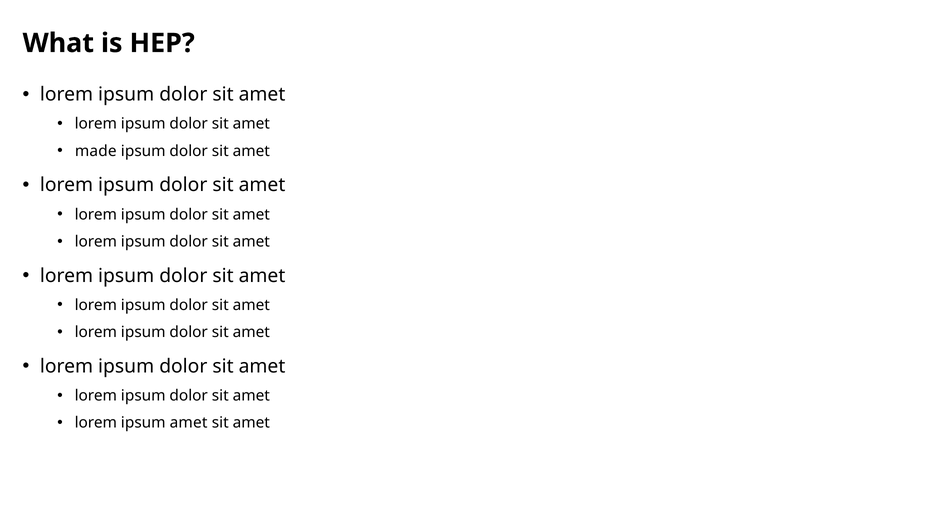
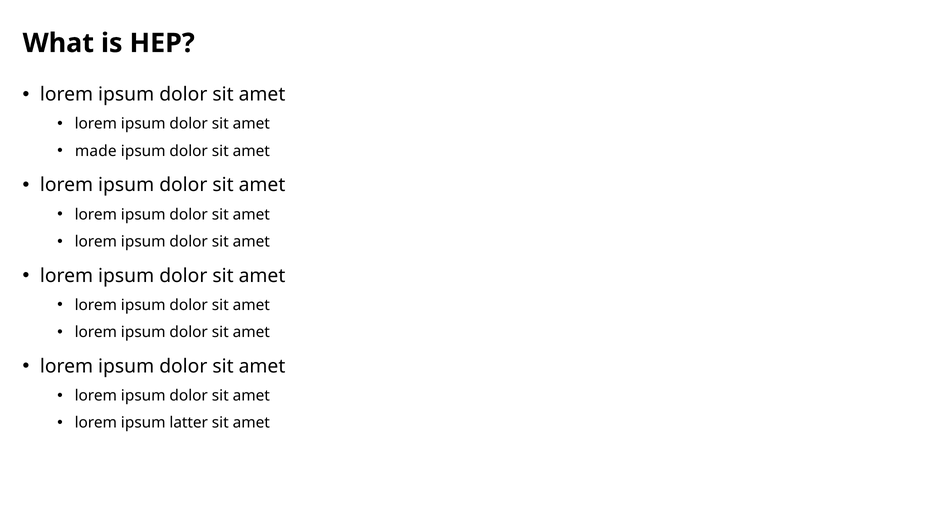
ipsum amet: amet -> latter (189, 423)
